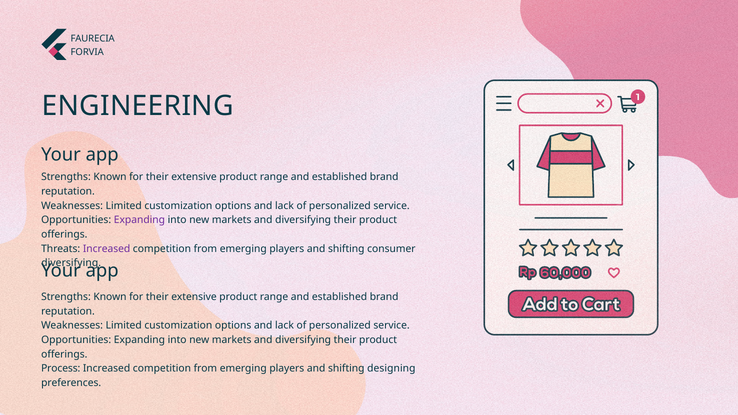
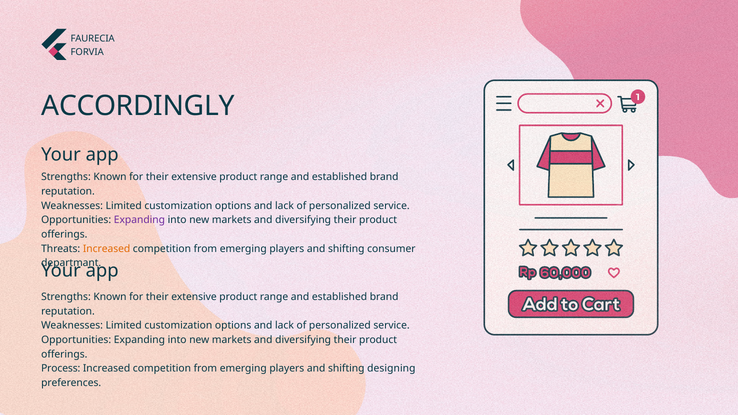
ENGINEERING: ENGINEERING -> ACCORDINGLY (138, 106)
Increased colour: purple -> orange (107, 249)
diversifying: diversifying -> departmant (71, 263)
